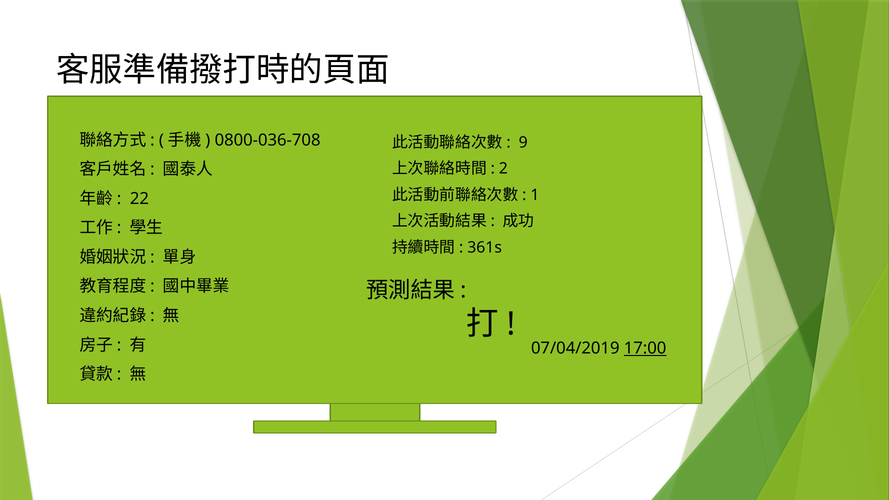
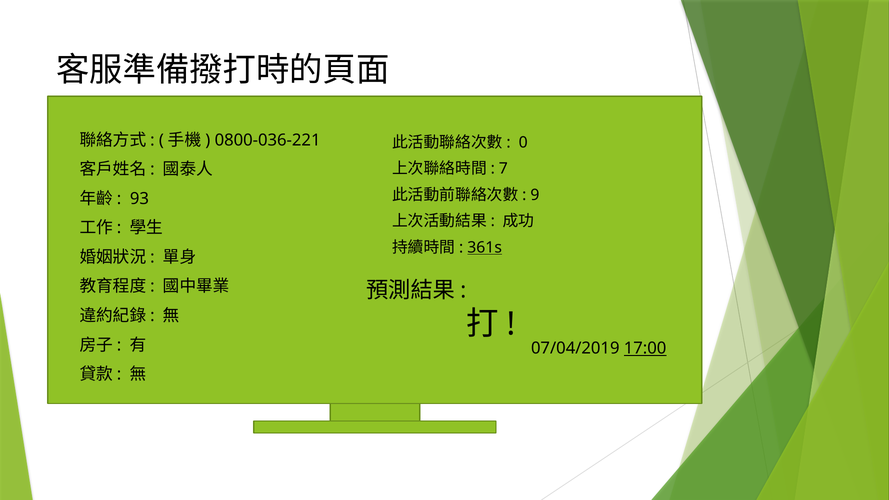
0800-036-708: 0800-036-708 -> 0800-036-221 (268, 140)
9: 9 -> 0 (523, 142)
2: 2 -> 7 (503, 169)
1: 1 -> 9 (535, 195)
22: 22 -> 93 (139, 199)
361s underline: none -> present (485, 247)
